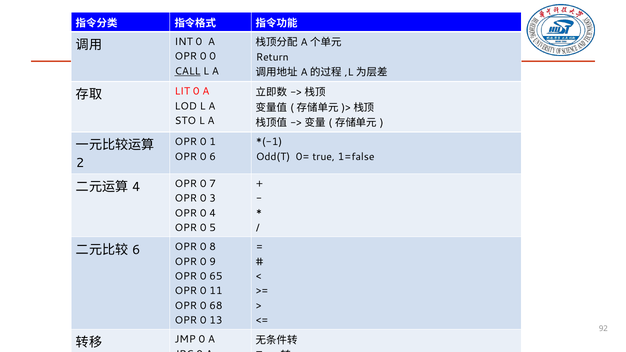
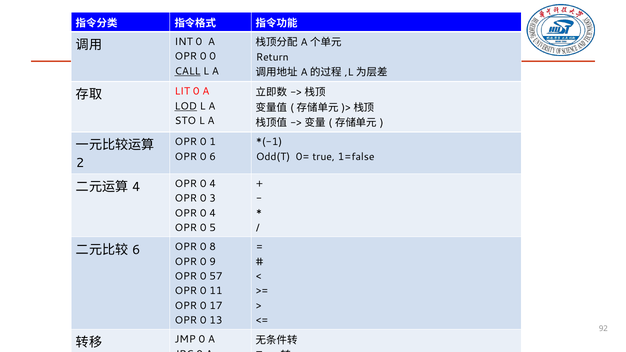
LOD underline: none -> present (186, 106)
4 OPR 0 7: 7 -> 4 (213, 184)
65: 65 -> 57 (216, 276)
68: 68 -> 17 (216, 306)
